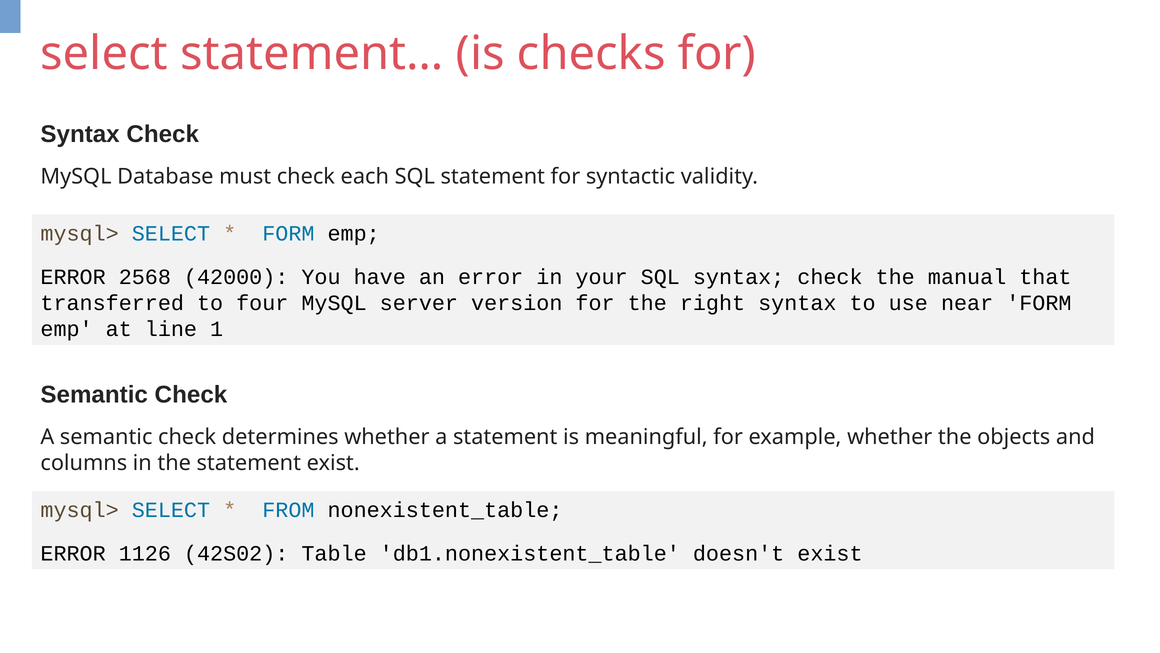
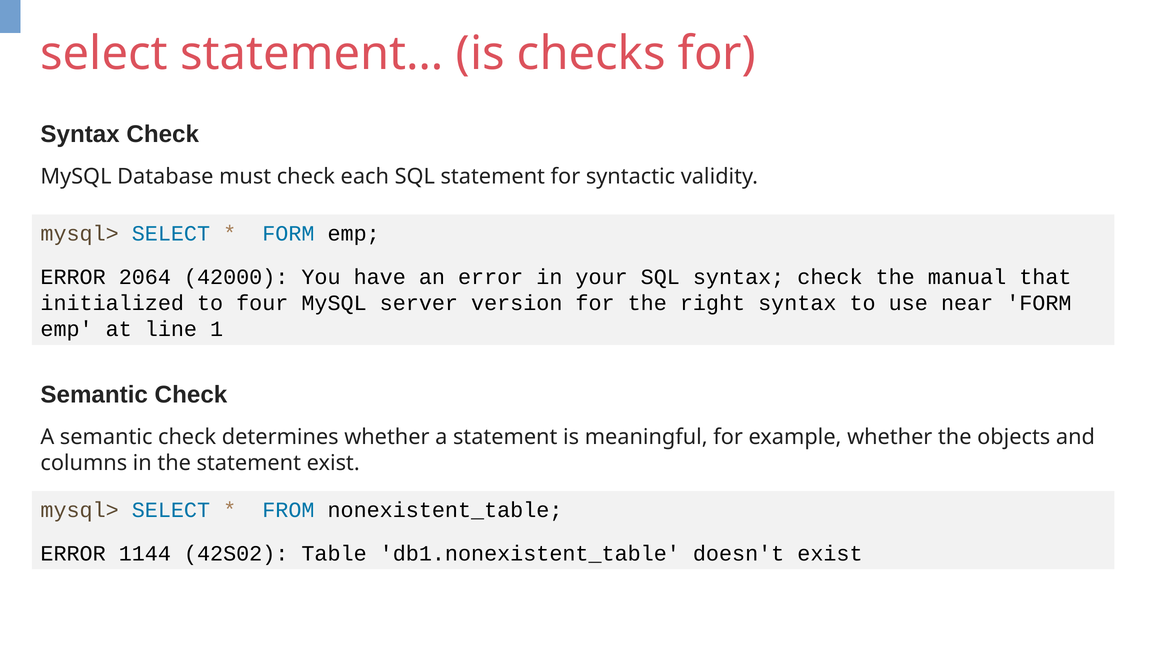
2568: 2568 -> 2064 (145, 277)
transferred: transferred -> initialized (112, 303)
1126: 1126 -> 1144 (145, 553)
